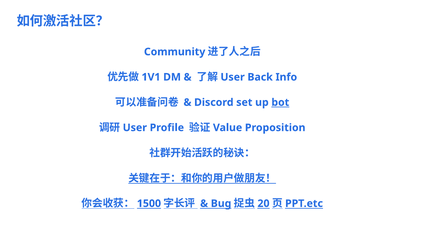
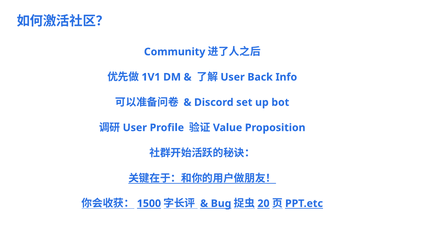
bot underline: present -> none (280, 103)
